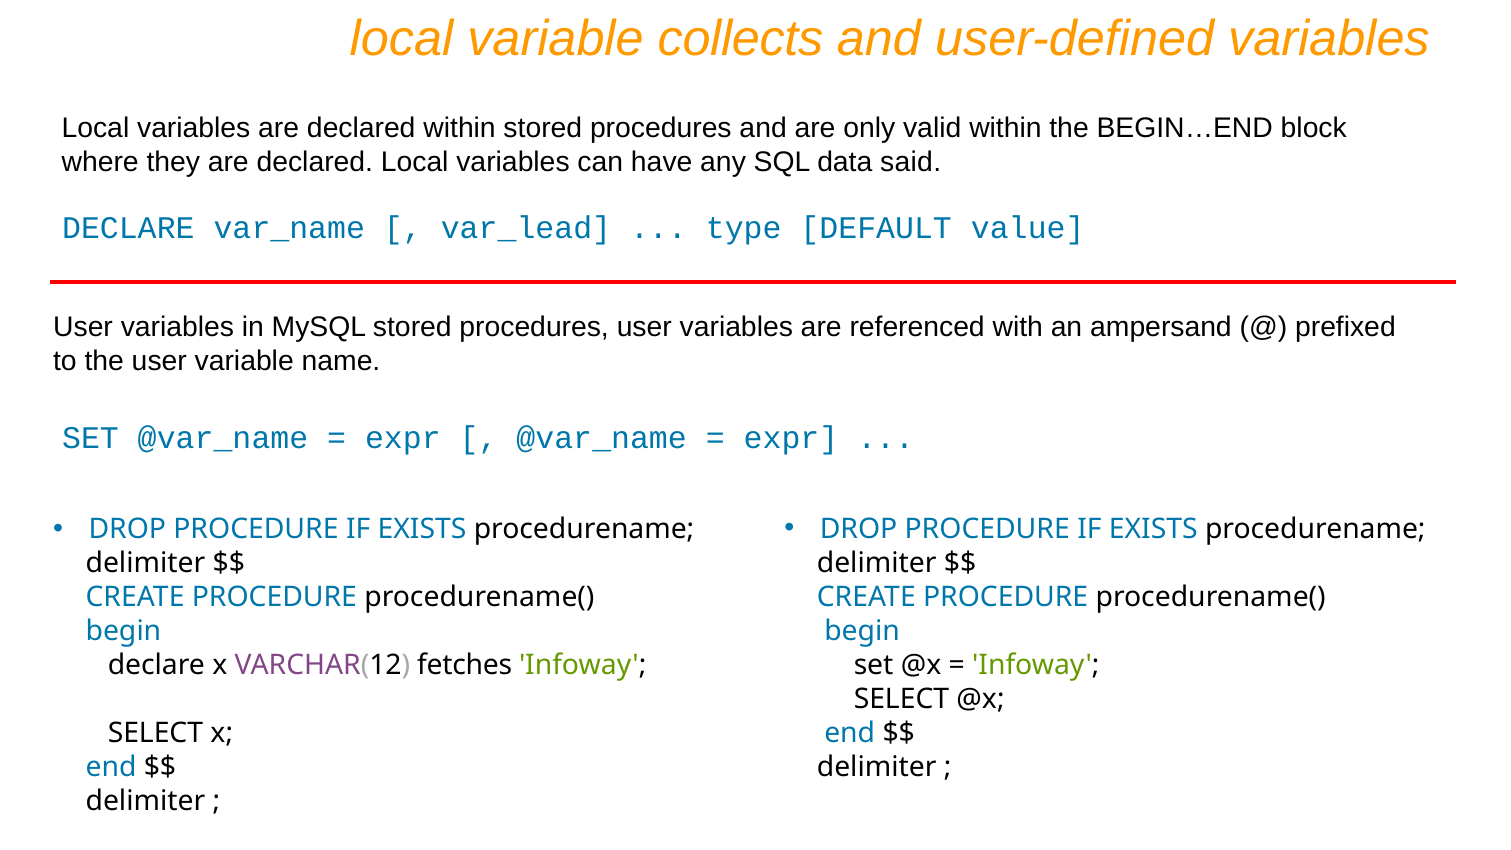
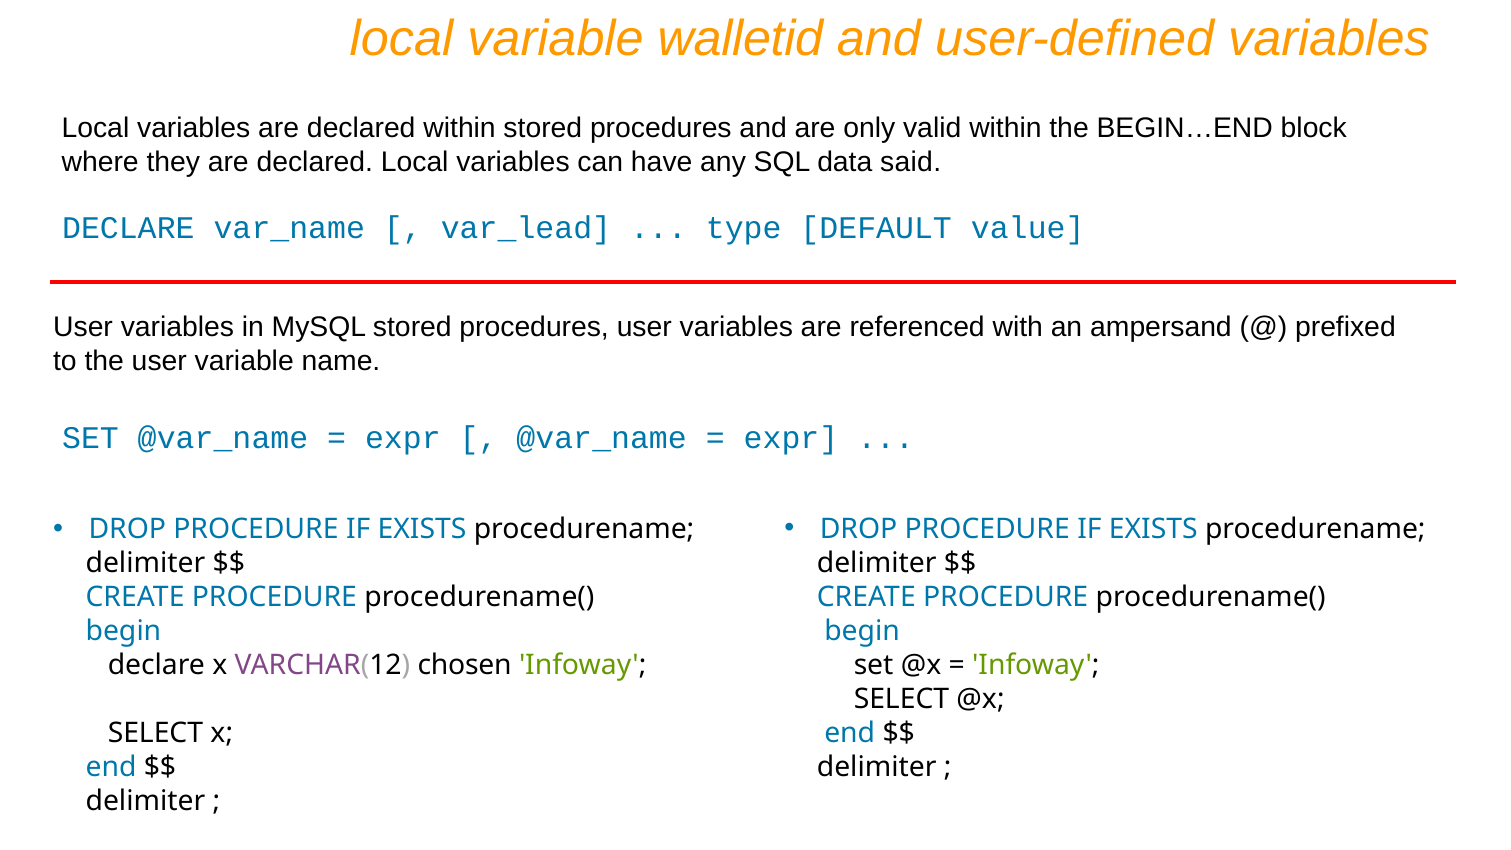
collects: collects -> walletid (740, 39)
fetches: fetches -> chosen (465, 665)
